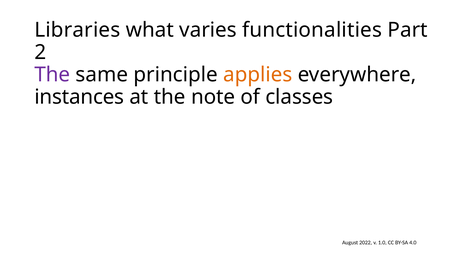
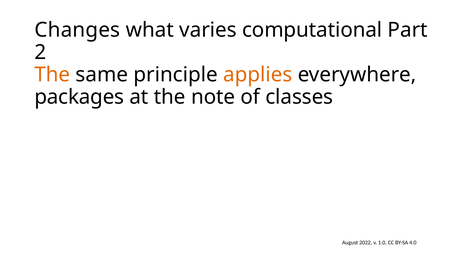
Libraries: Libraries -> Changes (77, 30)
functionalities: functionalities -> computational (312, 30)
The colour: purple -> orange (52, 75)
instances: instances -> packages (79, 97)
